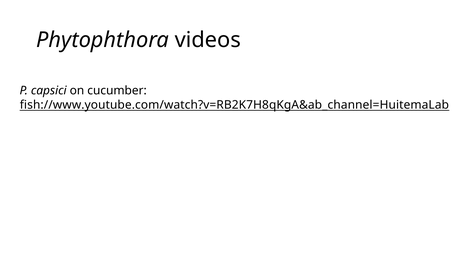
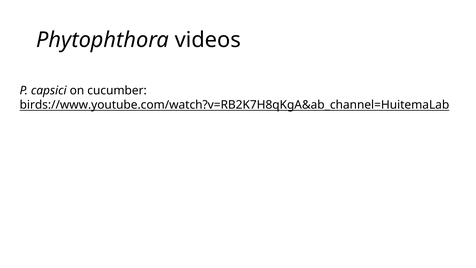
fish://www.youtube.com/watch?v=RB2K7H8qKgA&ab_channel=HuitemaLab: fish://www.youtube.com/watch?v=RB2K7H8qKgA&ab_channel=HuitemaLab -> birds://www.youtube.com/watch?v=RB2K7H8qKgA&ab_channel=HuitemaLab (234, 105)
